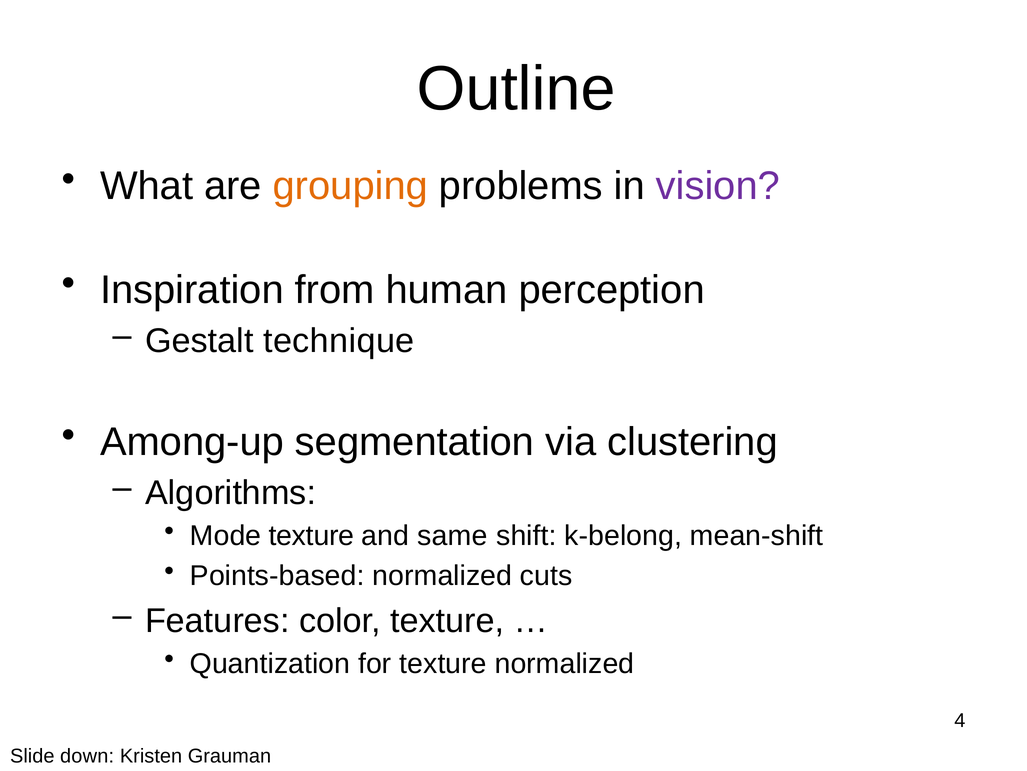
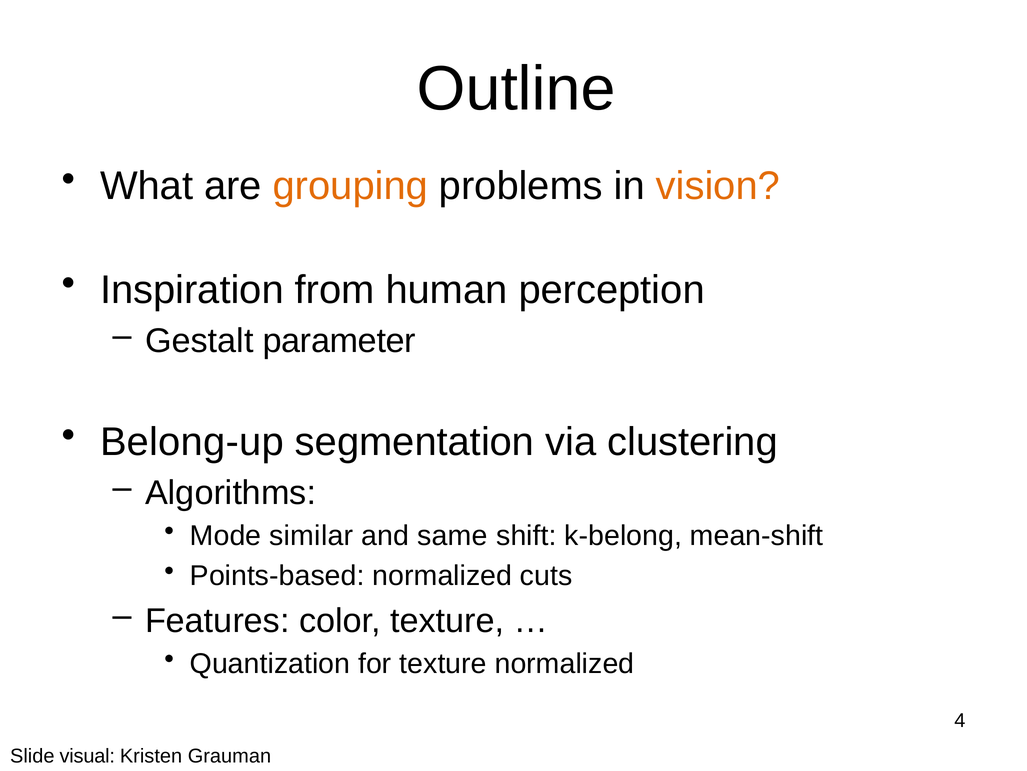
vision colour: purple -> orange (718, 186)
technique: technique -> parameter (339, 341)
Among-up: Among-up -> Belong-up (192, 442)
Mode texture: texture -> similar (311, 536)
down: down -> visual (87, 755)
